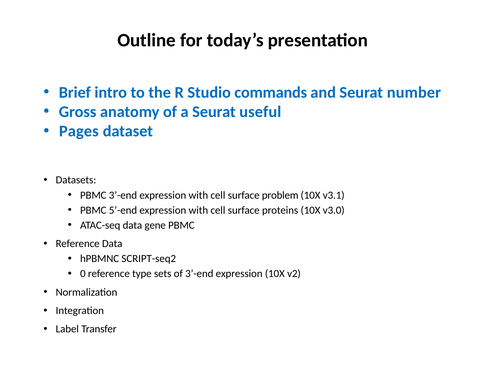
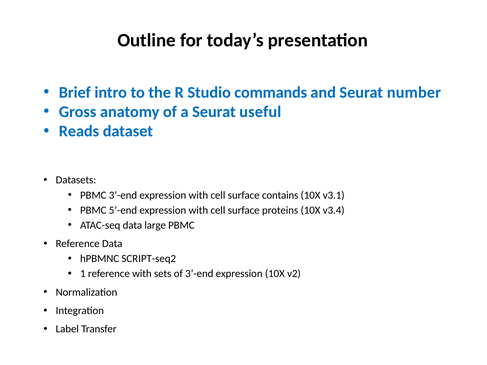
Pages: Pages -> Reads (79, 131)
problem: problem -> contains (280, 195)
v3.0: v3.0 -> v3.4 (334, 210)
gene: gene -> large (155, 225)
0: 0 -> 1 (83, 274)
reference type: type -> with (142, 274)
